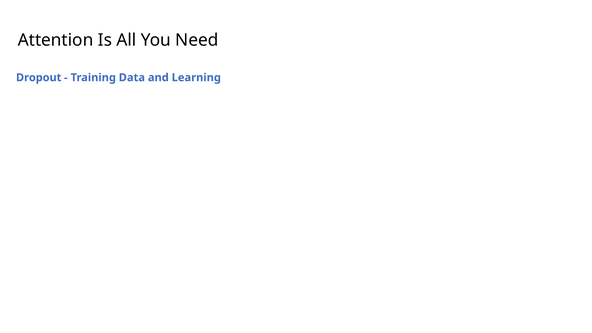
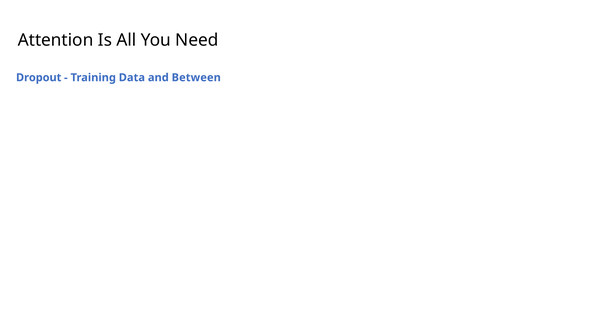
Learning: Learning -> Between (196, 78)
